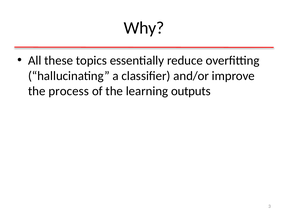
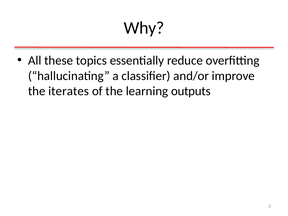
process: process -> iterates (69, 91)
